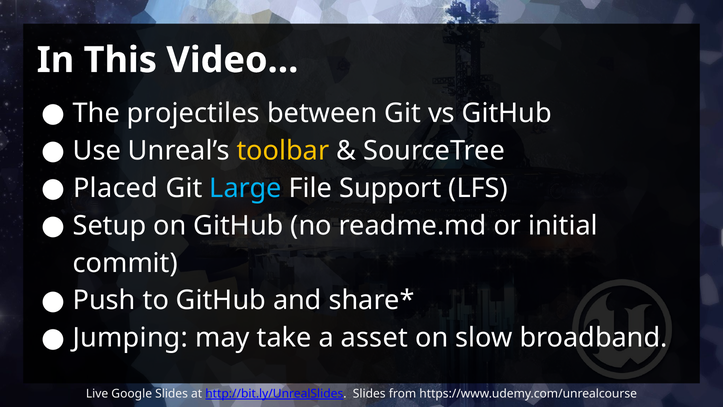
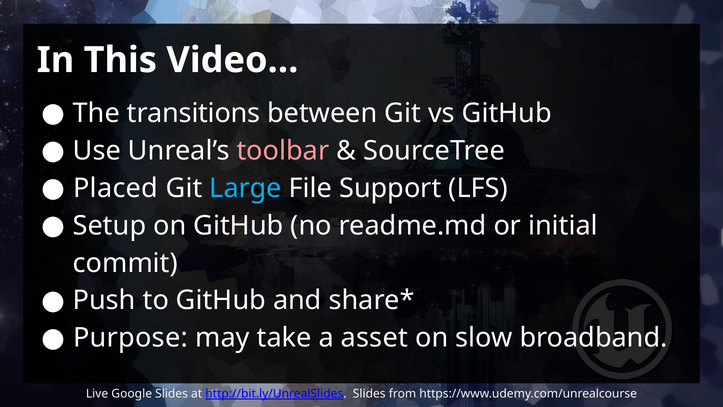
projectiles: projectiles -> transitions (194, 113)
toolbar colour: yellow -> pink (283, 151)
Jumping: Jumping -> Purpose (130, 338)
